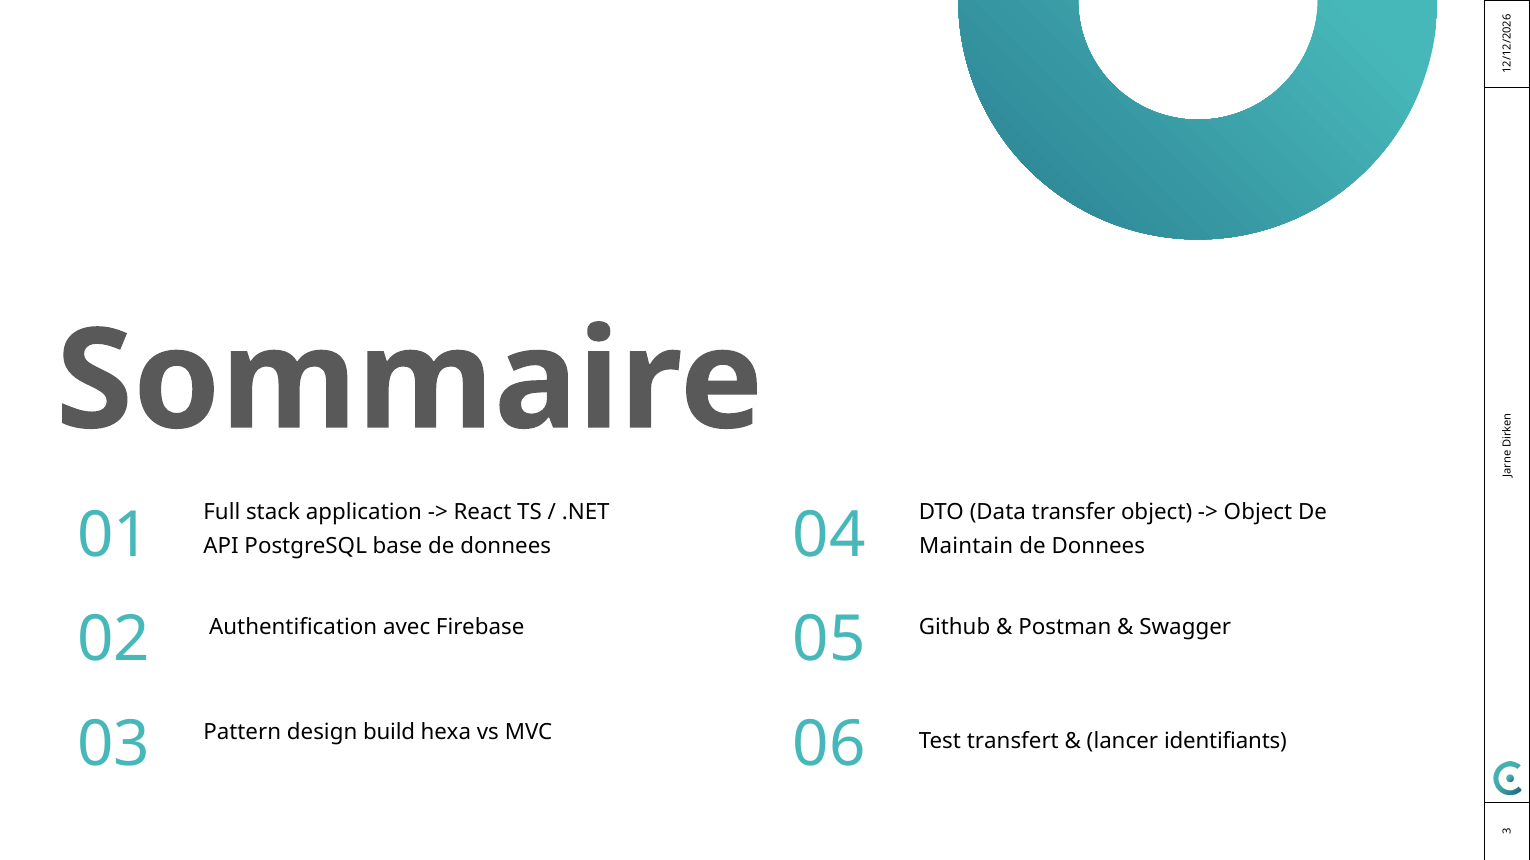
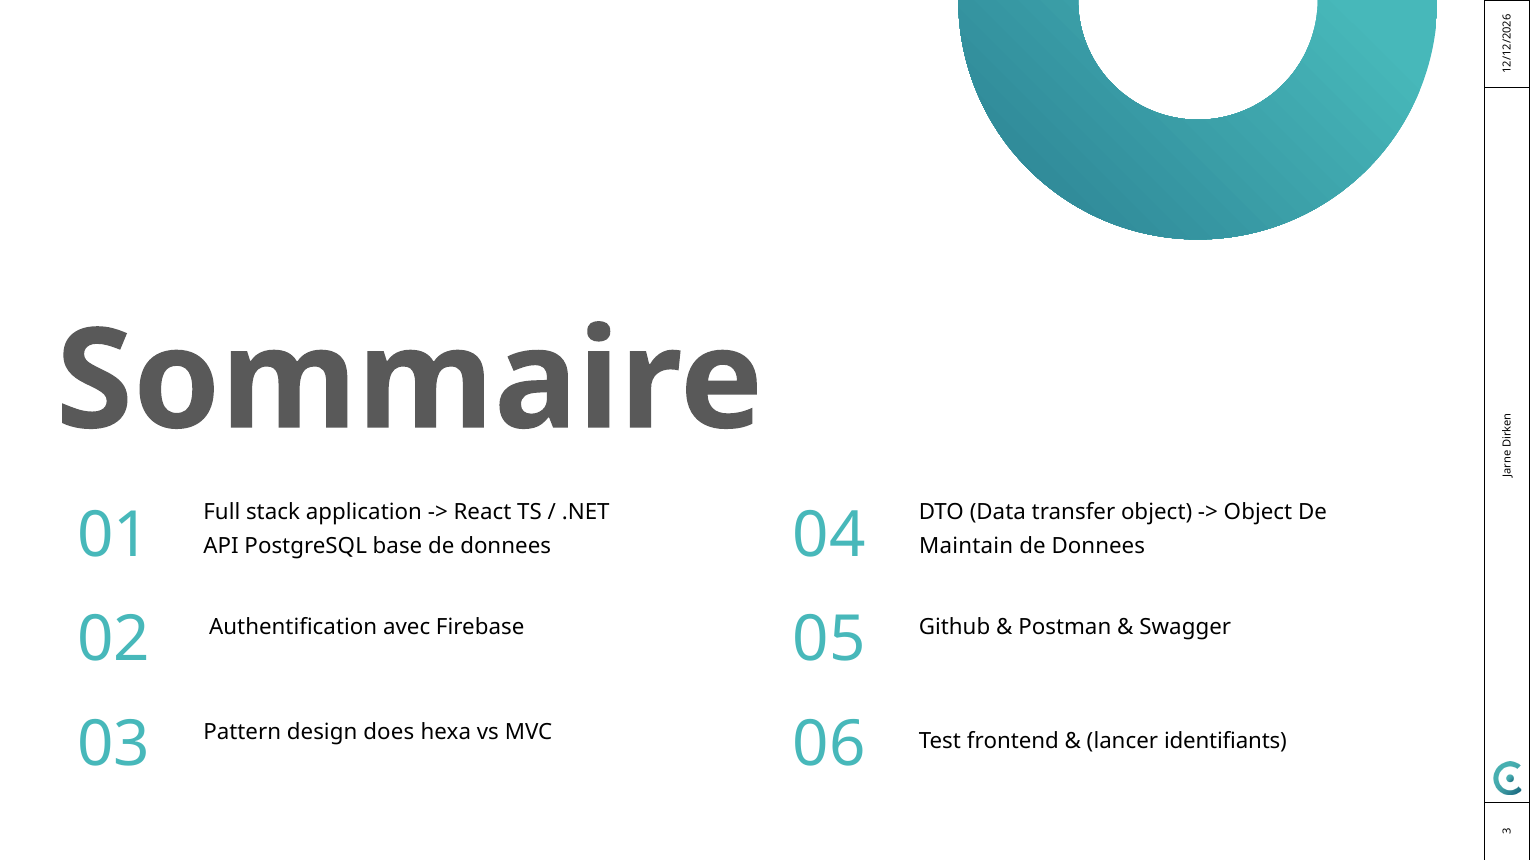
build: build -> does (389, 733)
transfert: transfert -> frontend (1013, 742)
